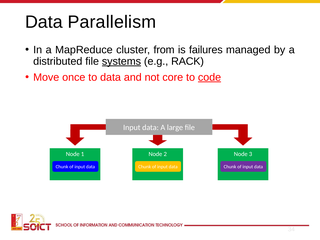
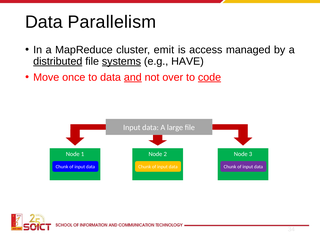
from: from -> emit (164, 50)
failures: failures -> access (206, 50)
distributed underline: none -> present (58, 61)
RACK: RACK -> HAVE (187, 61)
and underline: none -> present (133, 77)
core: core -> over (173, 77)
